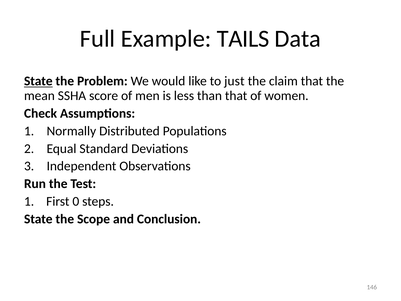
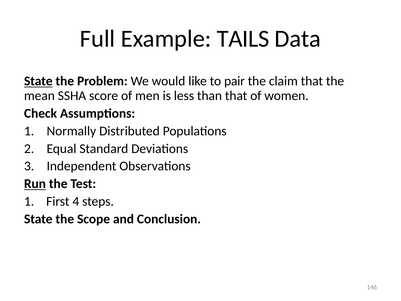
just: just -> pair (235, 81)
Run underline: none -> present (35, 184)
0: 0 -> 4 (76, 201)
